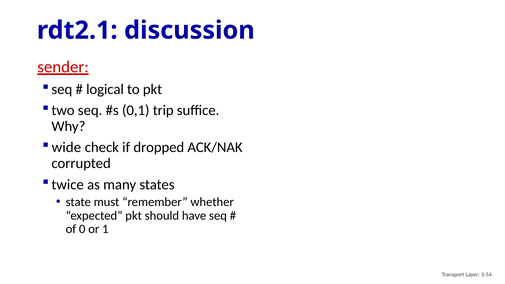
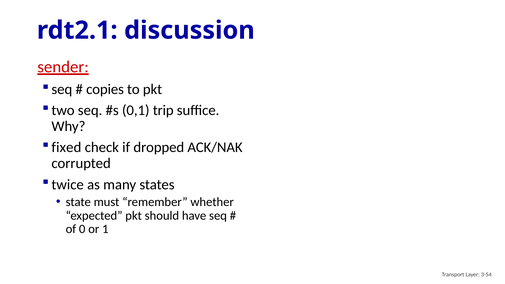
logical: logical -> copies (105, 89)
wide: wide -> fixed (66, 147)
